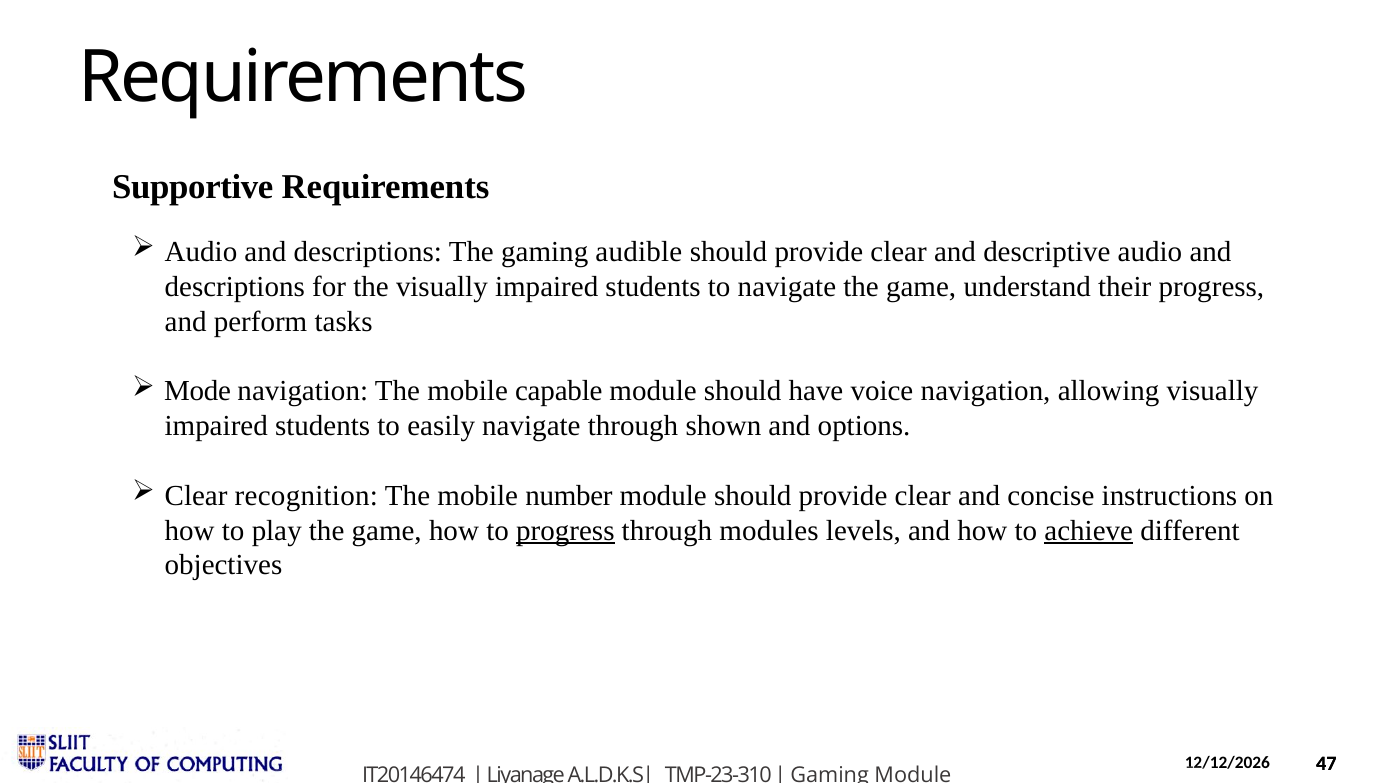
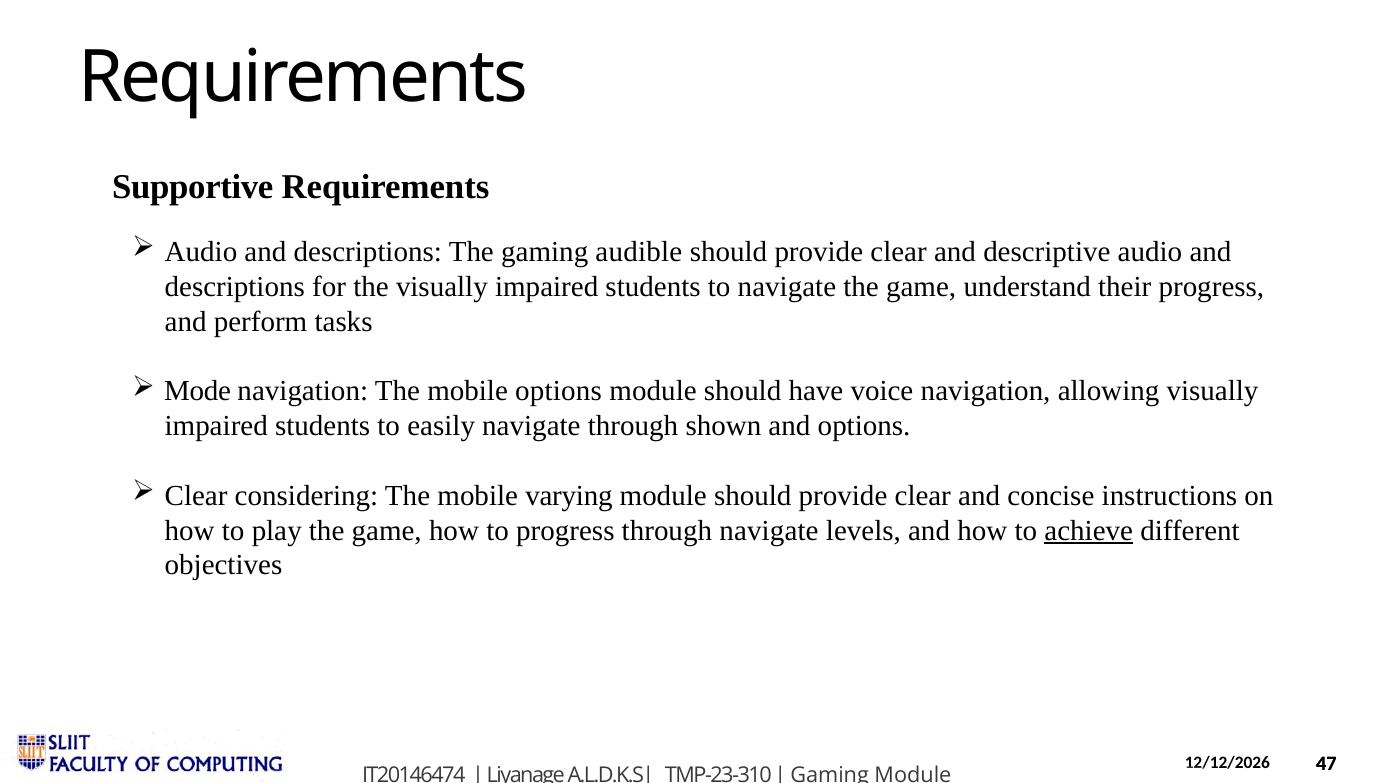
mobile capable: capable -> options (559, 391)
recognition: recognition -> considering (306, 496)
number: number -> varying (569, 496)
progress underline: present -> none (565, 530)
through modules: modules -> navigate (769, 530)
